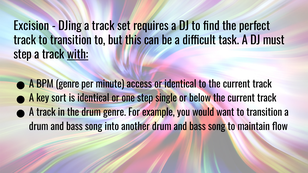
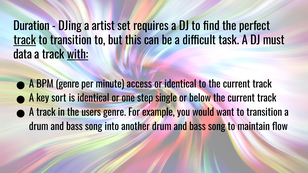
Excision: Excision -> Duration (32, 26)
DJing a track: track -> artist (103, 26)
track underline: none -> present (25, 40)
step: step -> data (23, 55)
the drum: drum -> users (91, 113)
